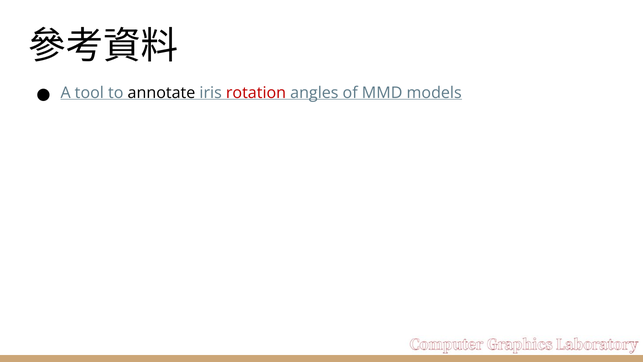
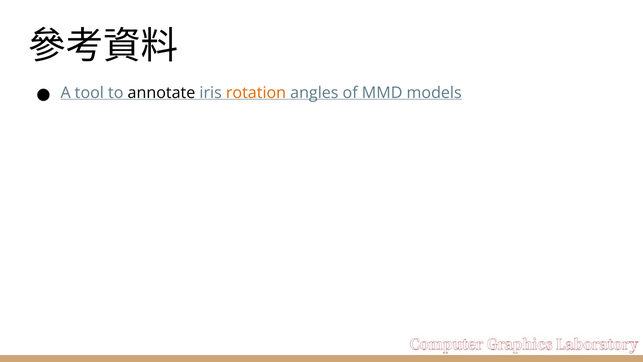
rotation colour: red -> orange (256, 93)
